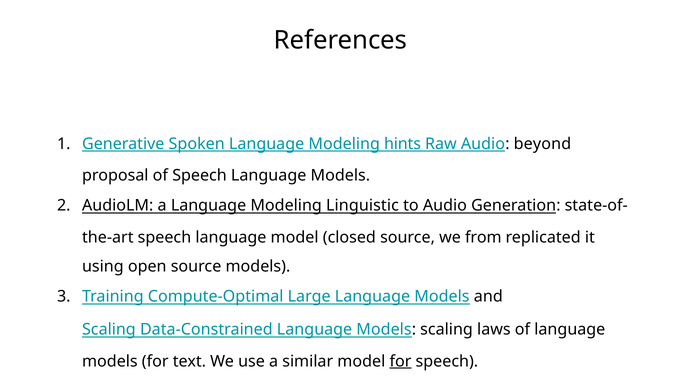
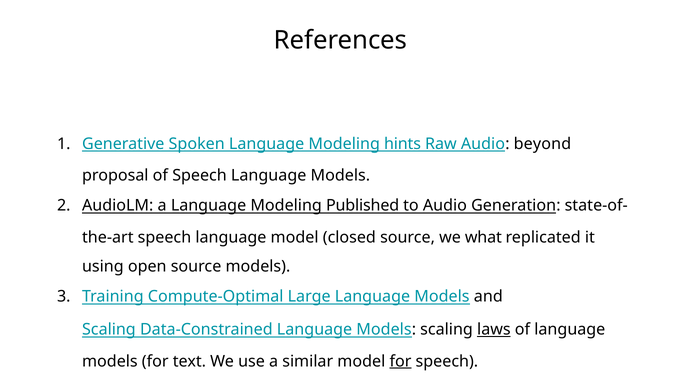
Linguistic: Linguistic -> Published (363, 206)
from: from -> what (483, 237)
laws underline: none -> present (494, 330)
